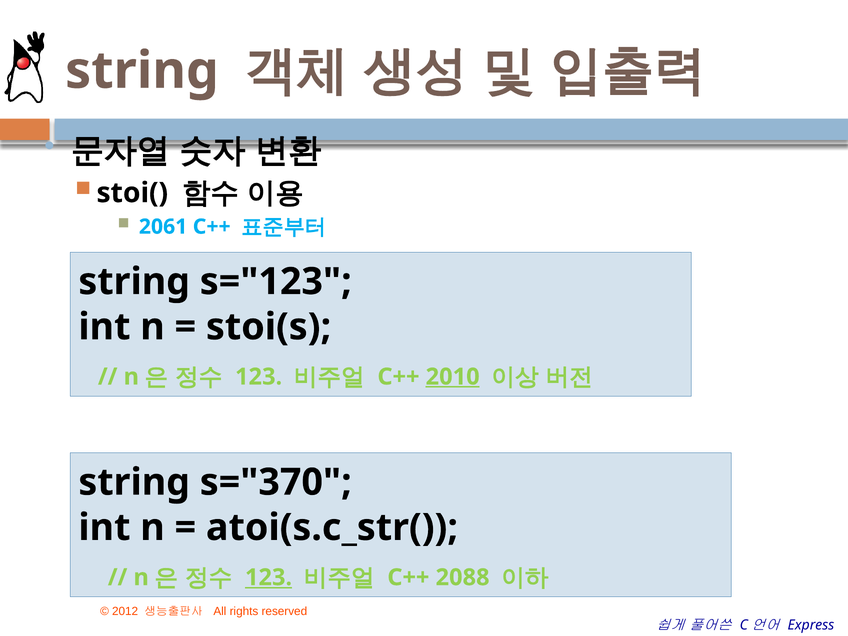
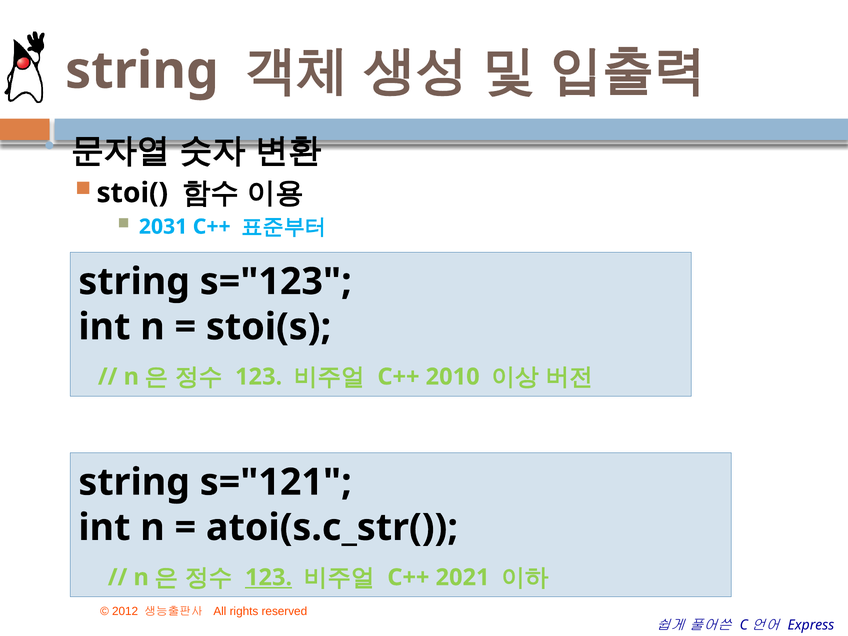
2061: 2061 -> 2031 (163, 227)
2010 underline: present -> none (453, 377)
s="370: s="370 -> s="121 (276, 482)
2088: 2088 -> 2021 (463, 577)
